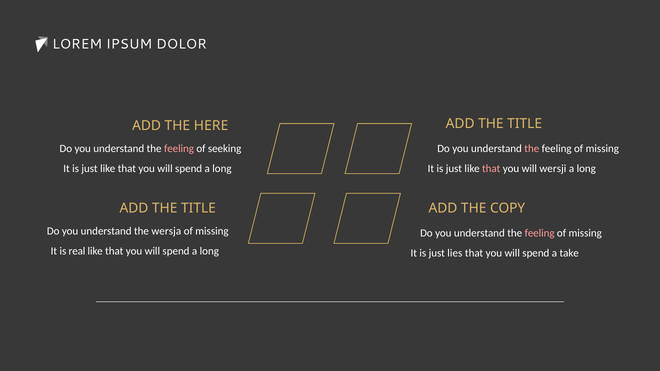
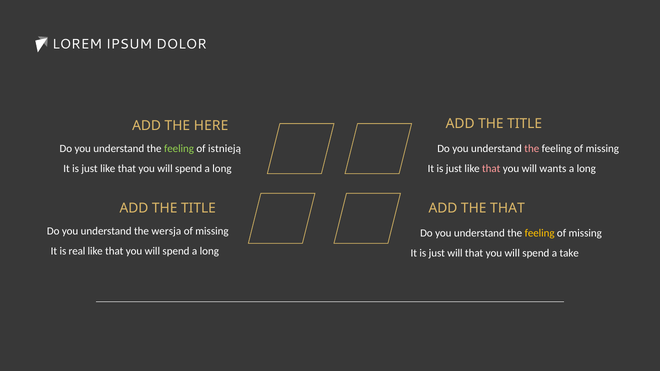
feeling colour: pink -> light green (179, 149)
seeking: seeking -> istnieją (225, 149)
wersji: wersji -> wants (553, 169)
THE COPY: COPY -> THAT (507, 208)
feeling colour: pink -> yellow (540, 233)
just lies: lies -> will (455, 253)
